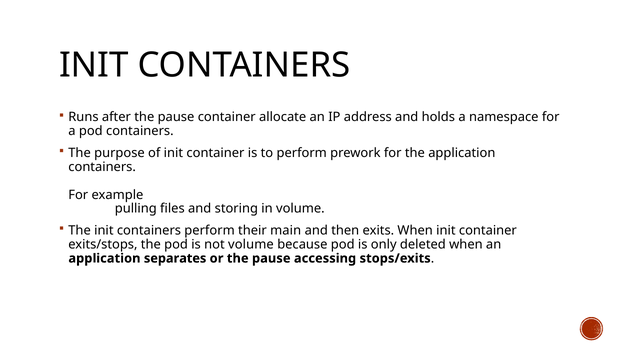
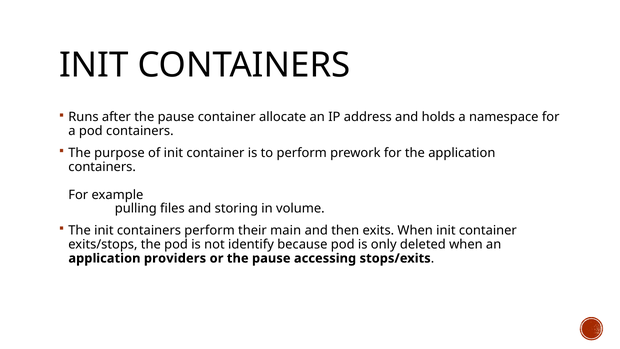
not volume: volume -> identify (251, 244)
separates: separates -> providers (175, 258)
